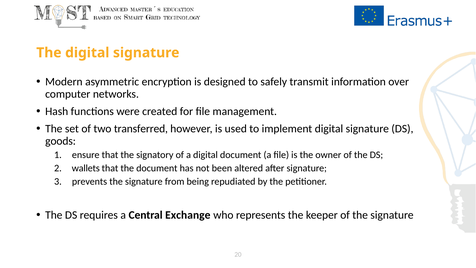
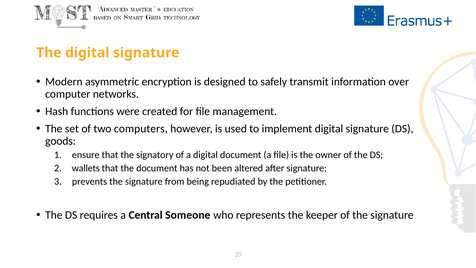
transferred: transferred -> computers (141, 129)
Exchange: Exchange -> Someone (188, 215)
